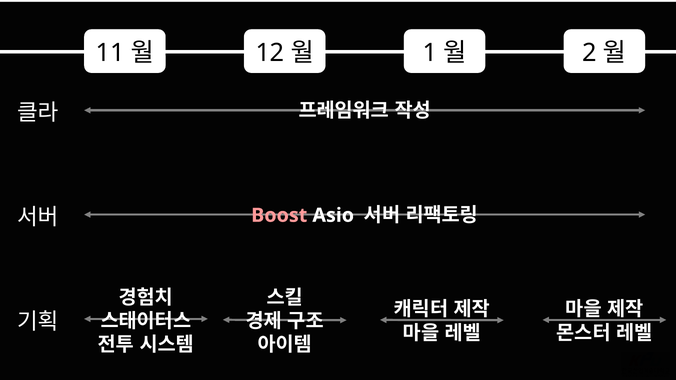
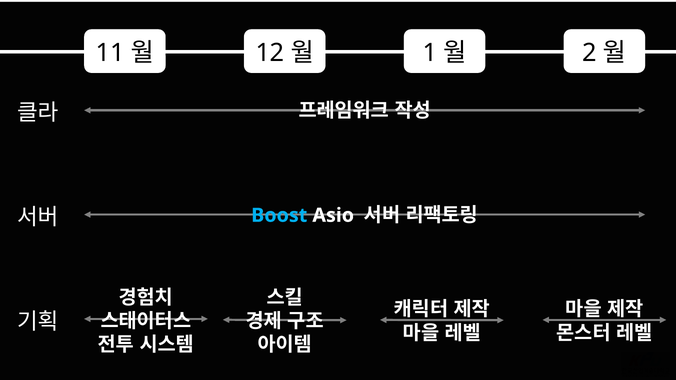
Boost colour: pink -> light blue (279, 215)
